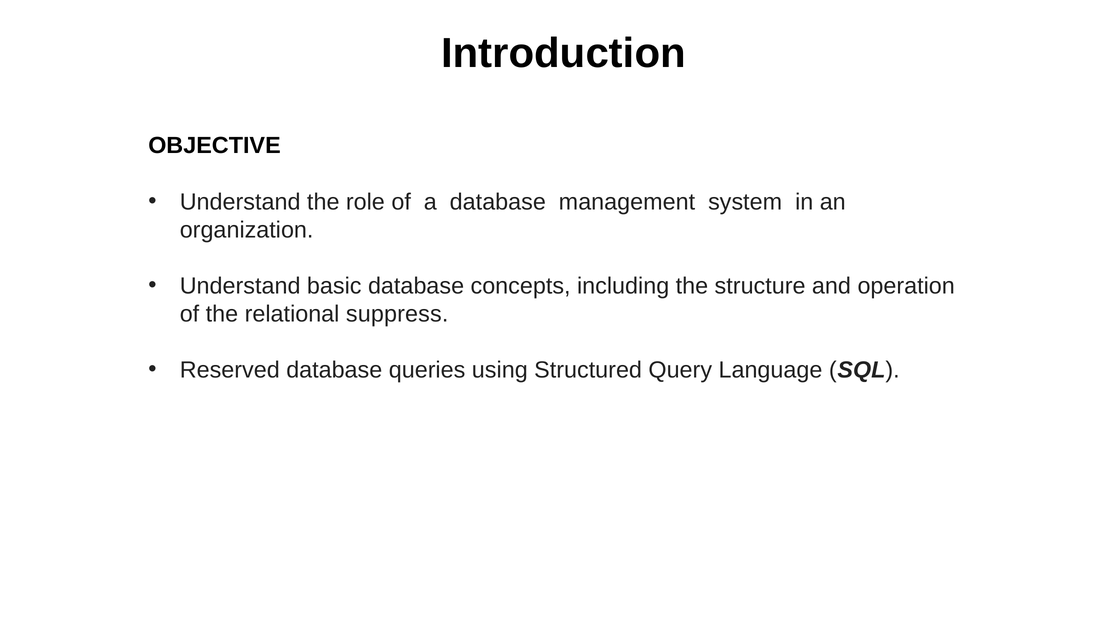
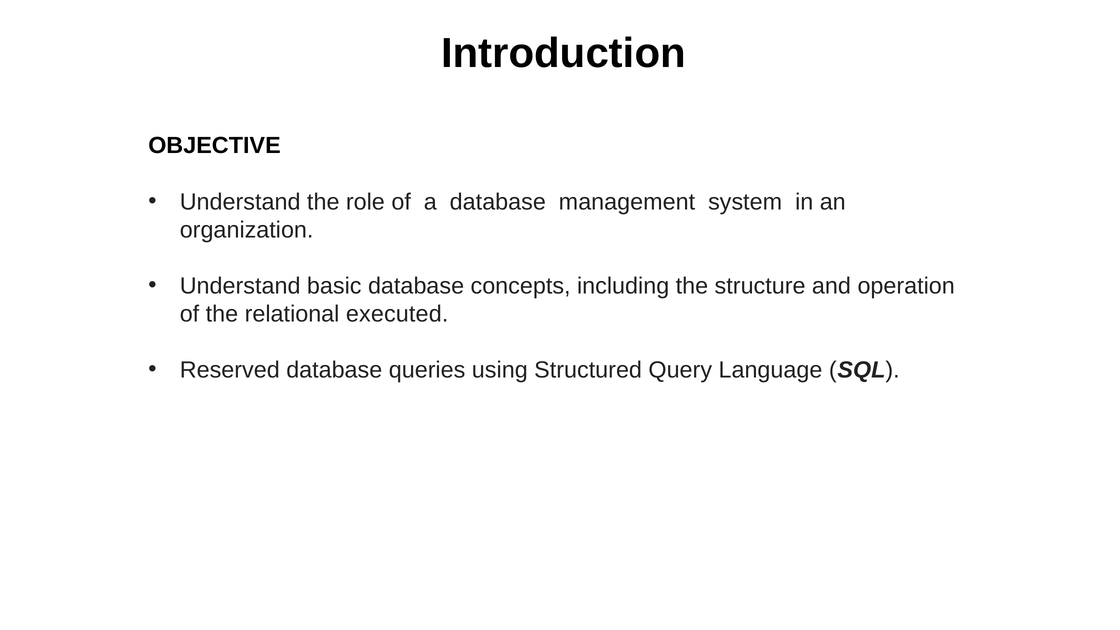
suppress: suppress -> executed (397, 314)
